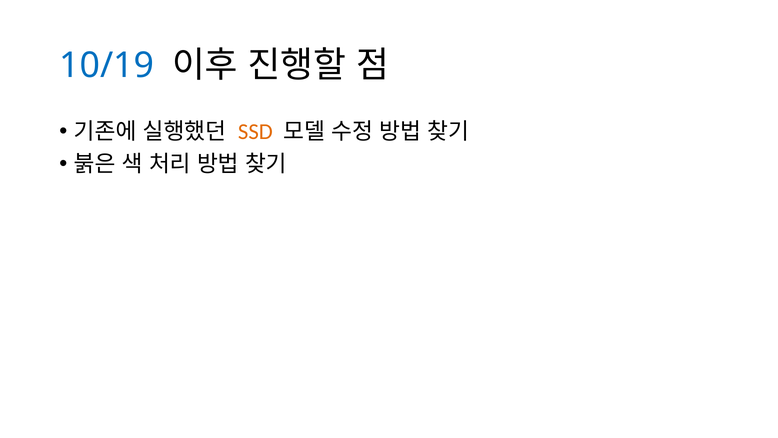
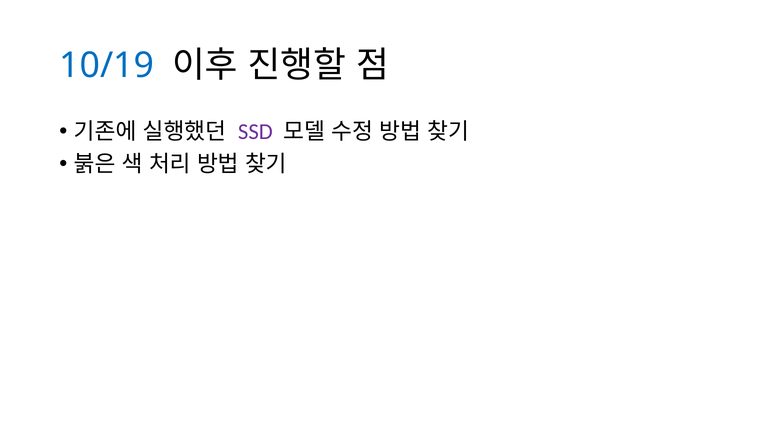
SSD colour: orange -> purple (255, 132)
